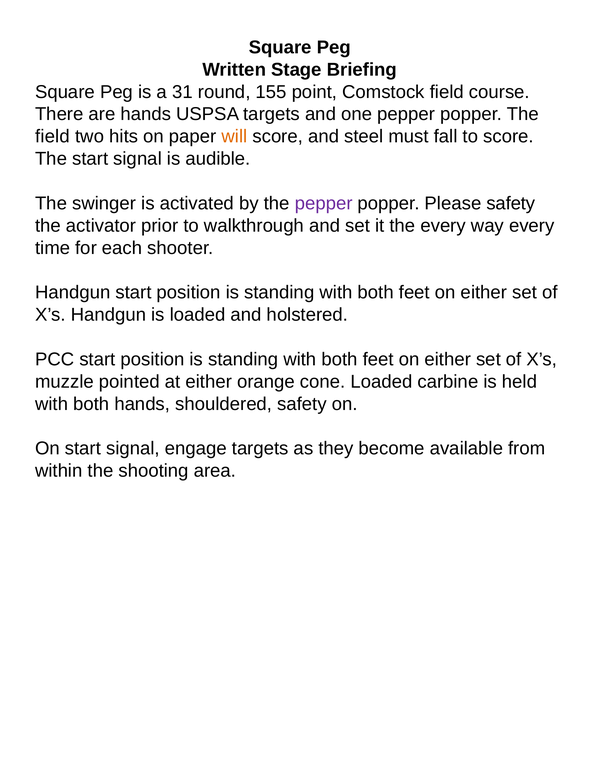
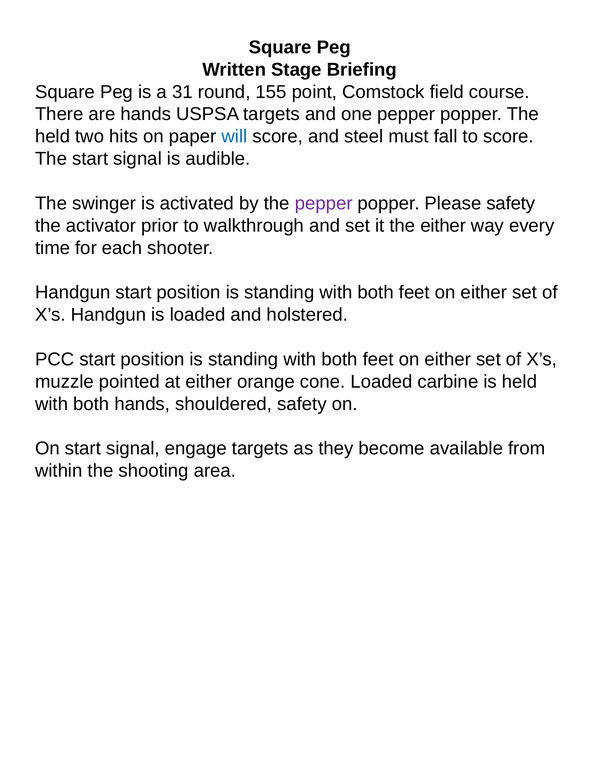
field: field -> held (53, 136)
will colour: orange -> blue (234, 136)
the every: every -> either (443, 225)
